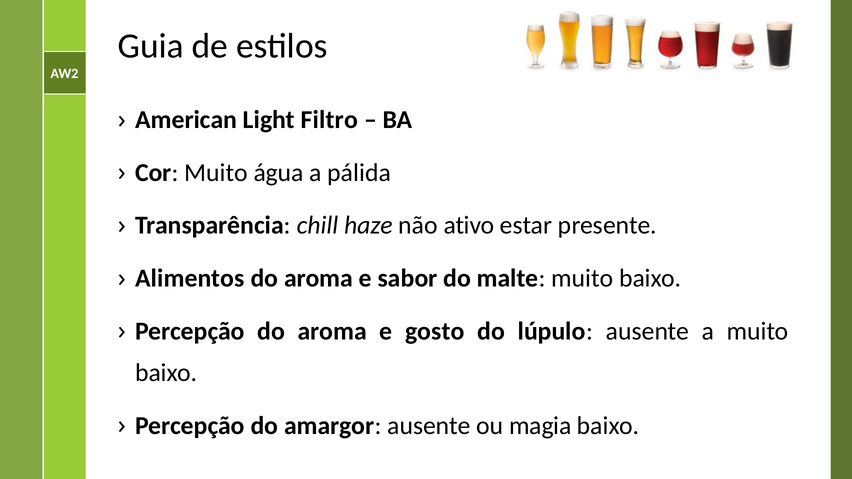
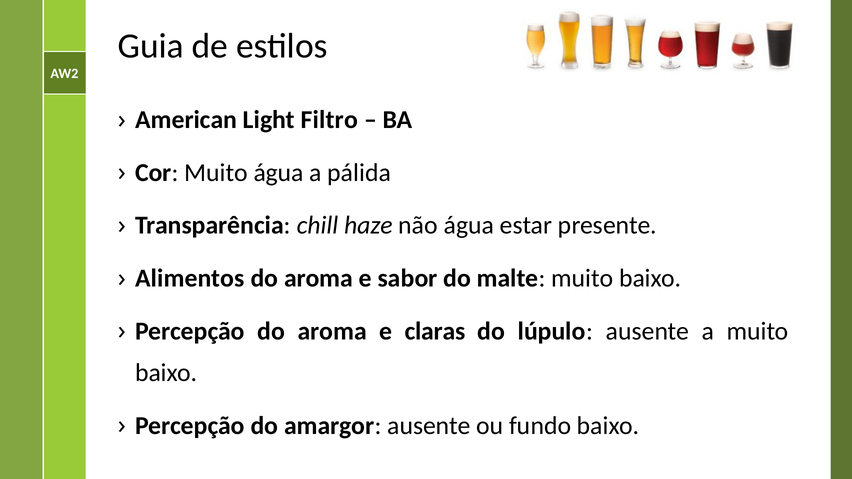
não ativo: ativo -> água (469, 226)
gosto: gosto -> claras (435, 331)
magia: magia -> fundo (540, 426)
